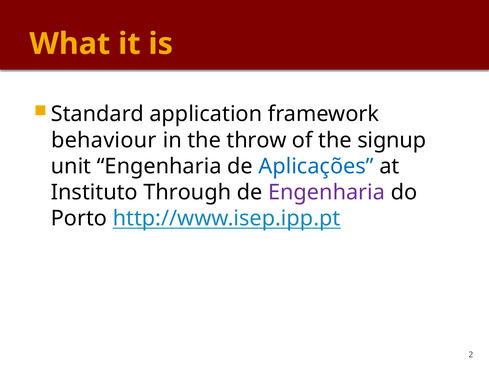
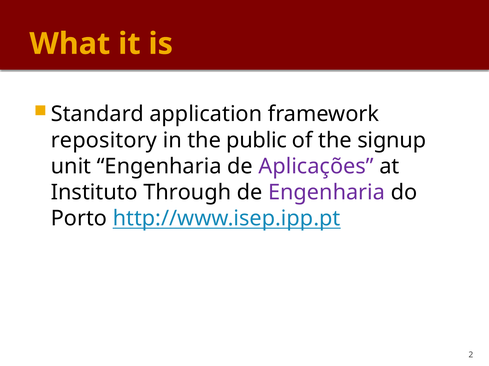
behaviour: behaviour -> repository (104, 140)
throw: throw -> public (257, 140)
Aplicações colour: blue -> purple (316, 167)
